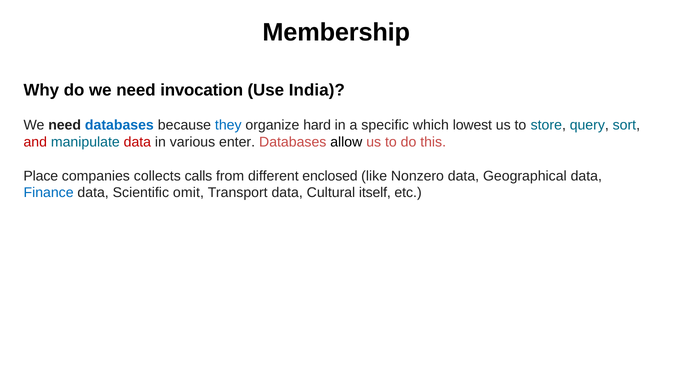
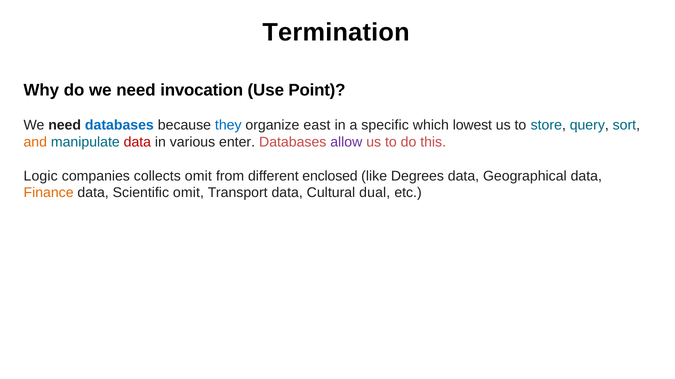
Membership: Membership -> Termination (336, 33)
India: India -> Point (317, 90)
hard: hard -> east (317, 126)
and colour: red -> orange (35, 142)
allow colour: black -> purple (346, 142)
Place: Place -> Logic (41, 176)
collects calls: calls -> omit (198, 176)
Nonzero: Nonzero -> Degrees (417, 176)
Finance colour: blue -> orange (49, 193)
itself: itself -> dual (375, 193)
